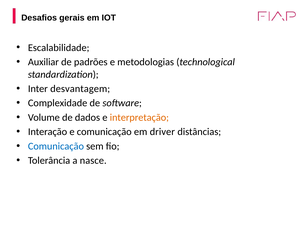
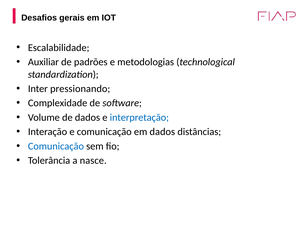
desvantagem: desvantagem -> pressionando (80, 89)
interpretação colour: orange -> blue (139, 117)
em driver: driver -> dados (162, 132)
